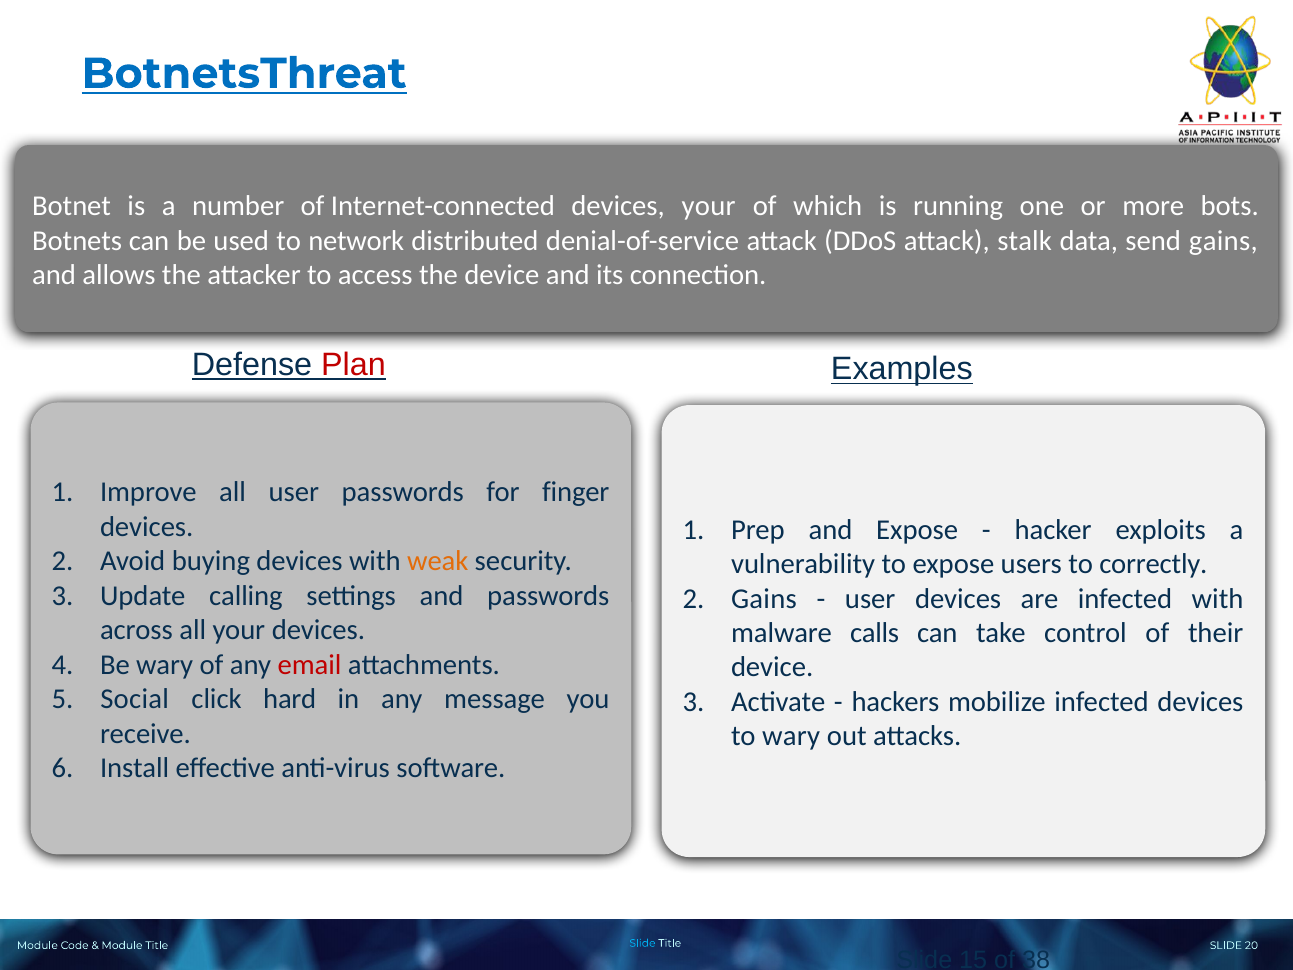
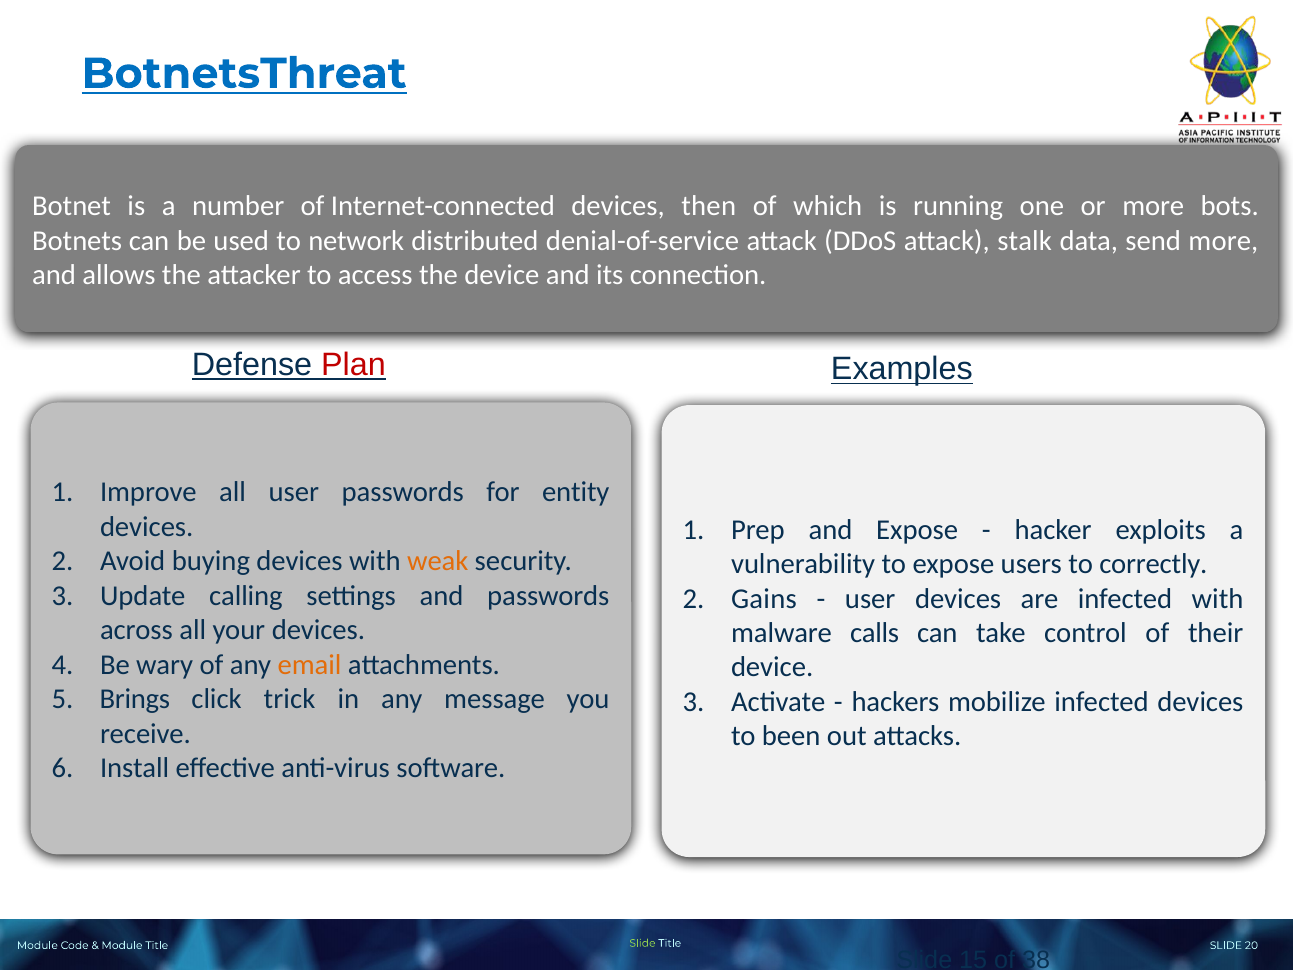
devices your: your -> then (709, 206)
send gains: gains -> more (1223, 241)
finger: finger -> entity (576, 492)
email colour: red -> orange (310, 665)
Social: Social -> Brings (135, 699)
hard: hard -> trick (290, 699)
to wary: wary -> been (791, 736)
Slide colour: light blue -> light green (642, 943)
